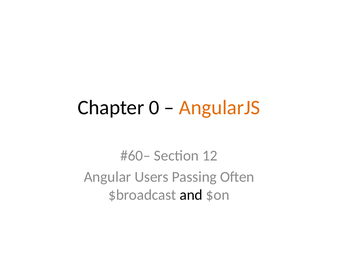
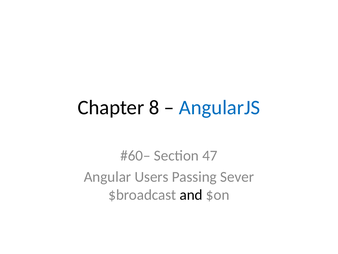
0: 0 -> 8 (154, 107)
AngularJS colour: orange -> blue (220, 107)
12: 12 -> 47 (210, 155)
Often: Often -> Sever (237, 176)
